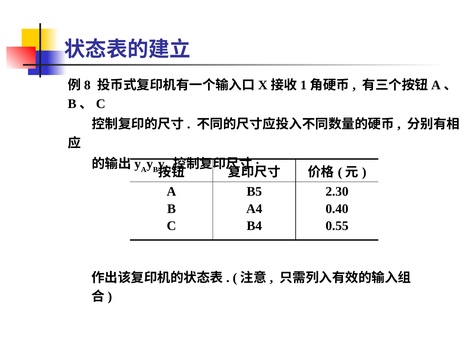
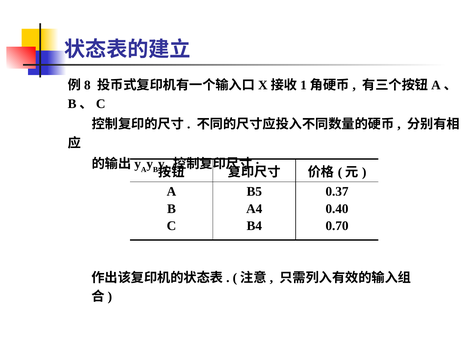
2.30: 2.30 -> 0.37 (337, 192)
0.55: 0.55 -> 0.70 (337, 226)
